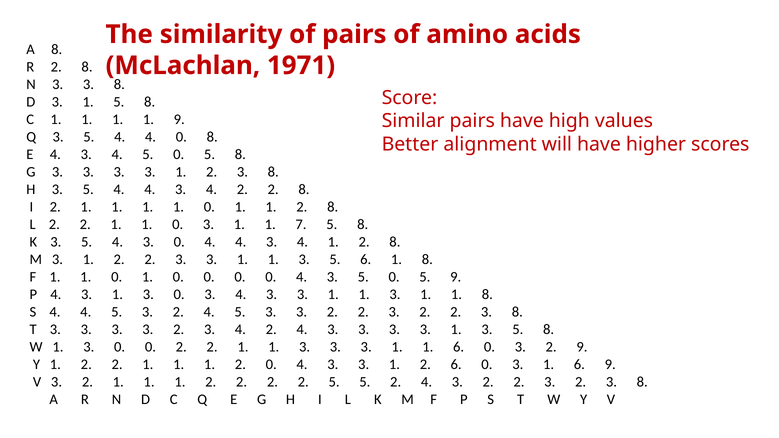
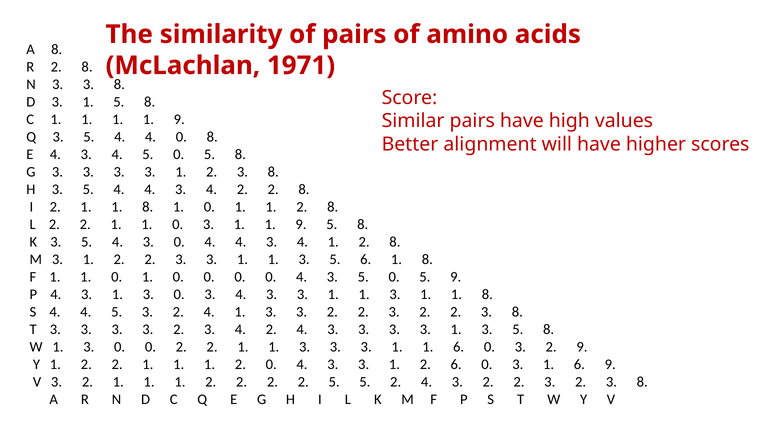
1: 1 -> 8 (148, 207)
3 1 1 7: 7 -> 9 (301, 225)
2 4 5: 5 -> 1 (240, 312)
